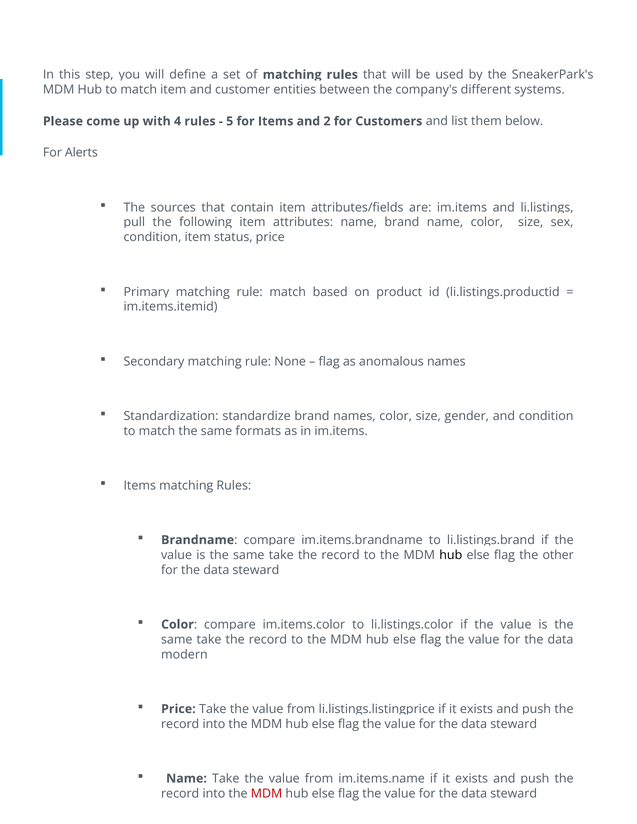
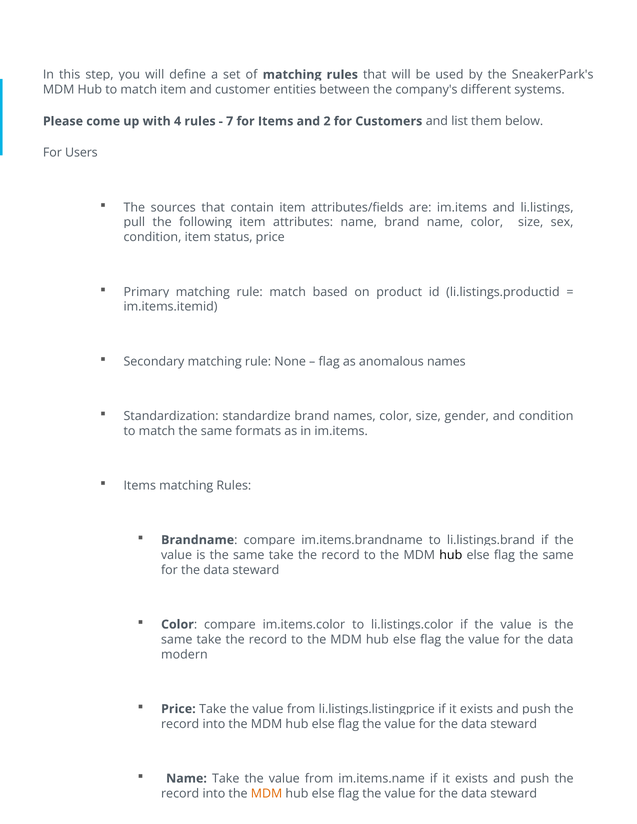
5: 5 -> 7 (230, 121)
Alerts: Alerts -> Users (81, 153)
flag the other: other -> same (558, 555)
MDM colour: red -> orange (267, 794)
